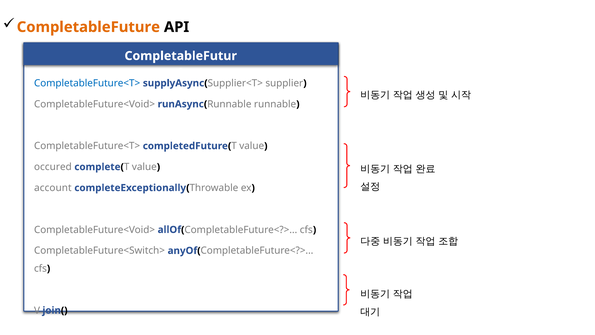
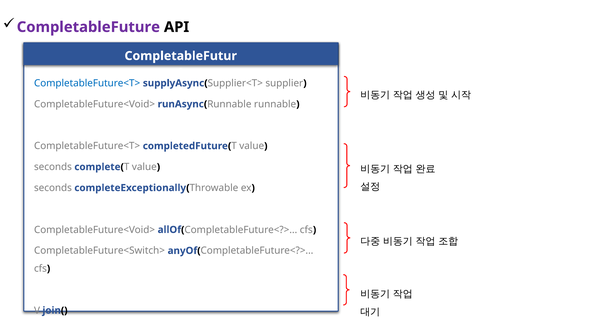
CompletableFuture colour: orange -> purple (88, 27)
occured: occured -> seconds (53, 167)
account: account -> seconds (53, 188)
